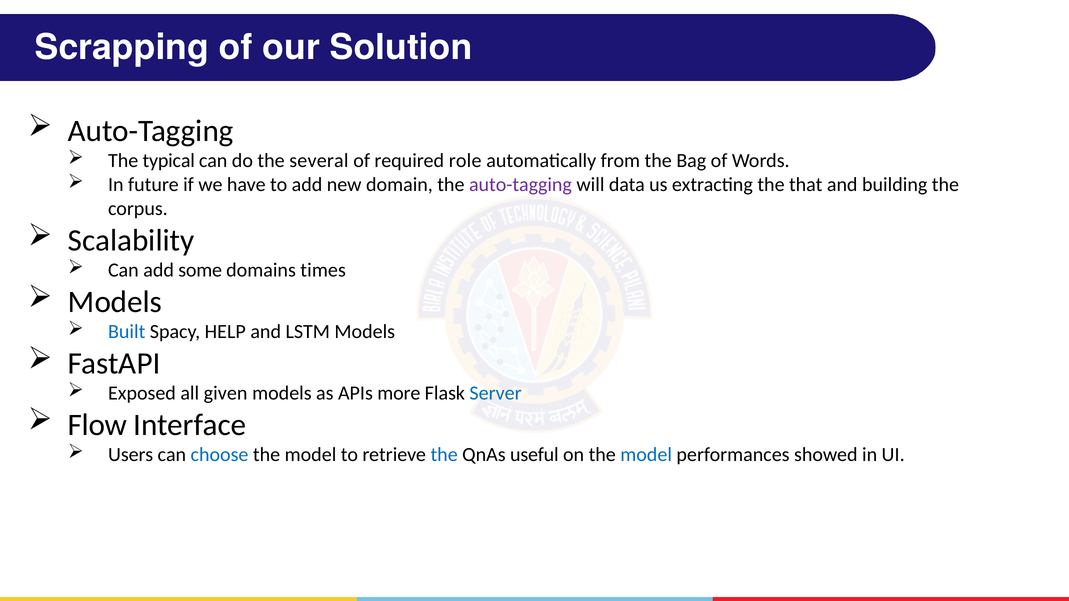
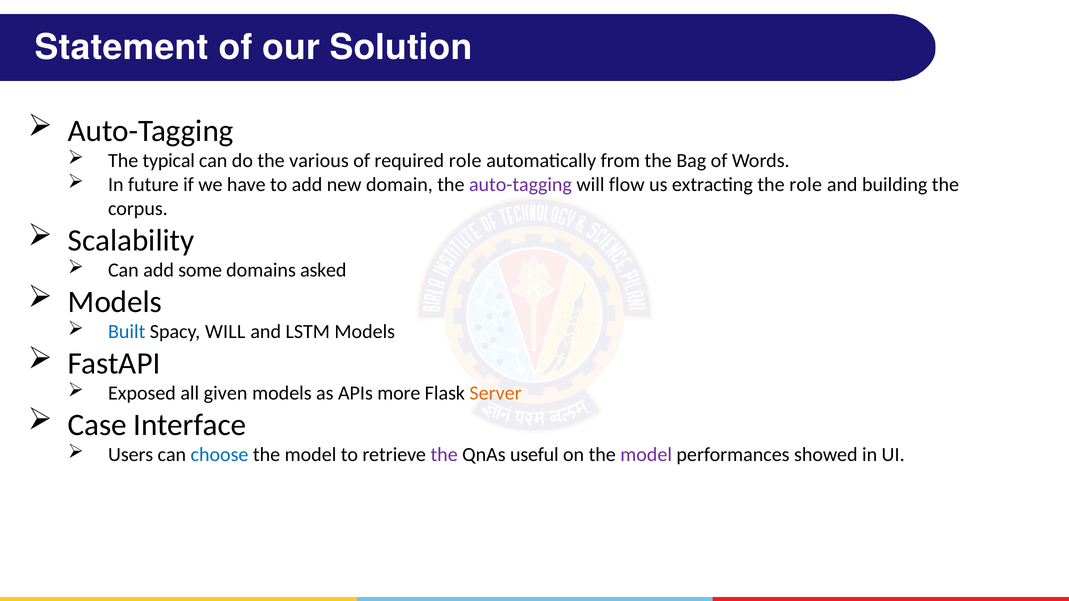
Scrapping: Scrapping -> Statement (122, 47)
several: several -> various (319, 161)
data: data -> flow (627, 185)
the that: that -> role (806, 185)
times: times -> asked (323, 270)
Spacy HELP: HELP -> WILL (225, 332)
Server colour: blue -> orange (496, 393)
Flow: Flow -> Case (97, 425)
the colour: blue -> purple (444, 455)
model colour: blue -> purple (646, 455)
